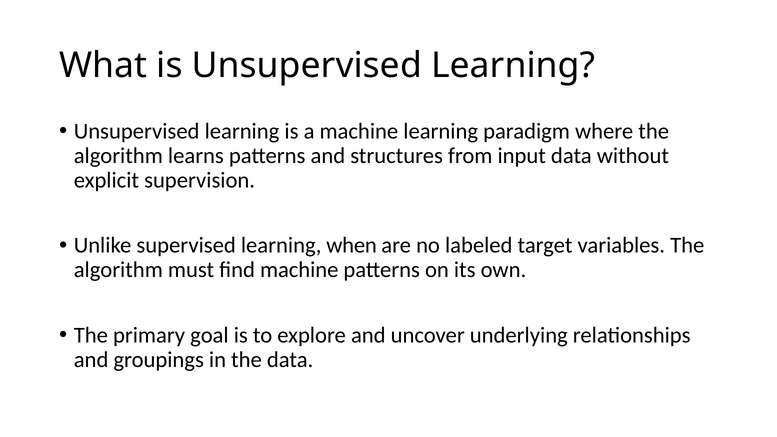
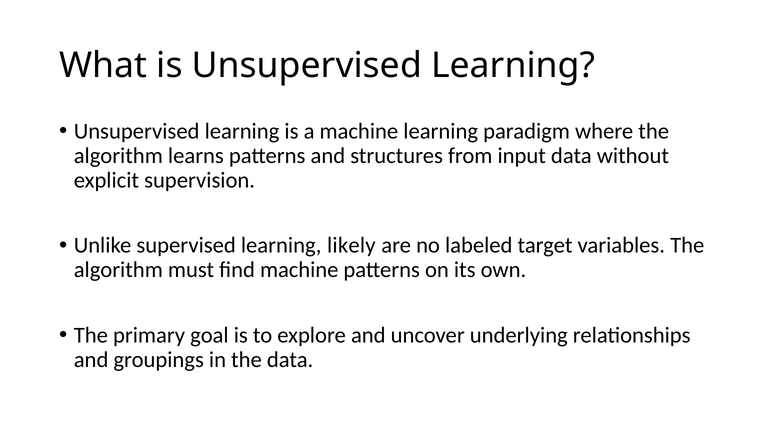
when: when -> likely (351, 245)
